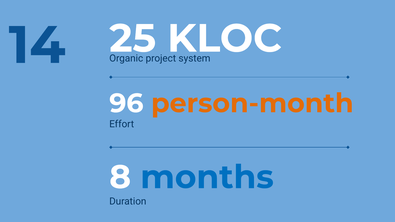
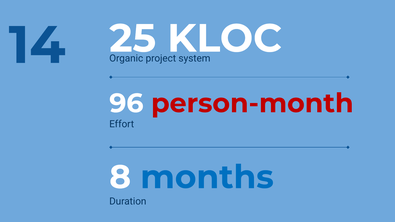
person-month colour: orange -> red (252, 103)
